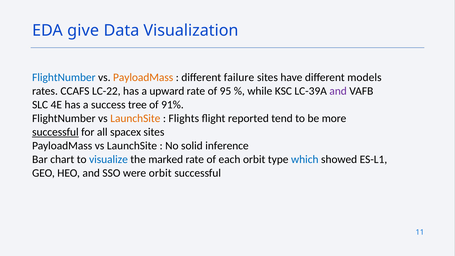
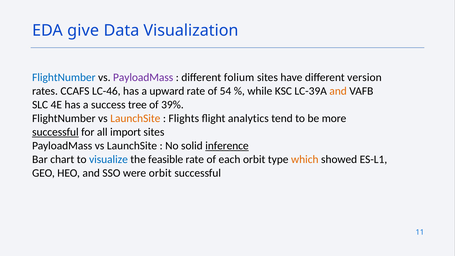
PayloadMass colour: orange -> purple (143, 77)
failure: failure -> folium (239, 77)
models: models -> version (364, 77)
LC-22: LC-22 -> LC-46 (106, 91)
95: 95 -> 54 (225, 91)
and colour: purple -> orange (338, 91)
91%: 91% -> 39% (172, 105)
reported: reported -> analytics (248, 118)
spacex: spacex -> import (126, 132)
inference underline: none -> present (227, 146)
marked: marked -> feasible (166, 159)
which colour: blue -> orange (305, 159)
